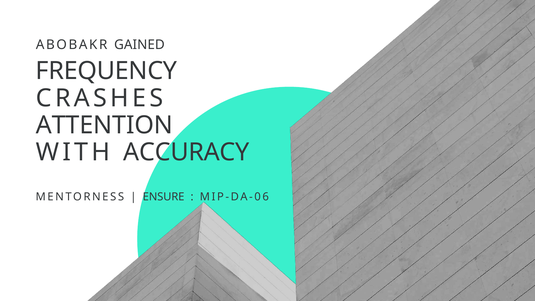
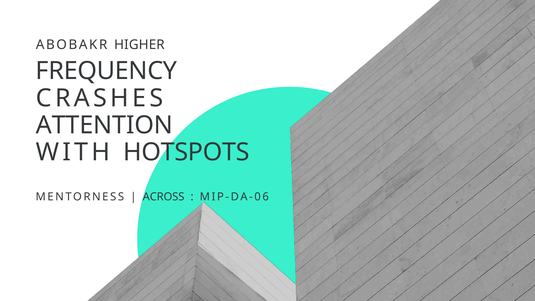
GAINED: GAINED -> HIGHER (139, 45)
ACCURACY: ACCURACY -> HOTSPOTS (186, 152)
ENSURE: ENSURE -> ACROSS (164, 197)
